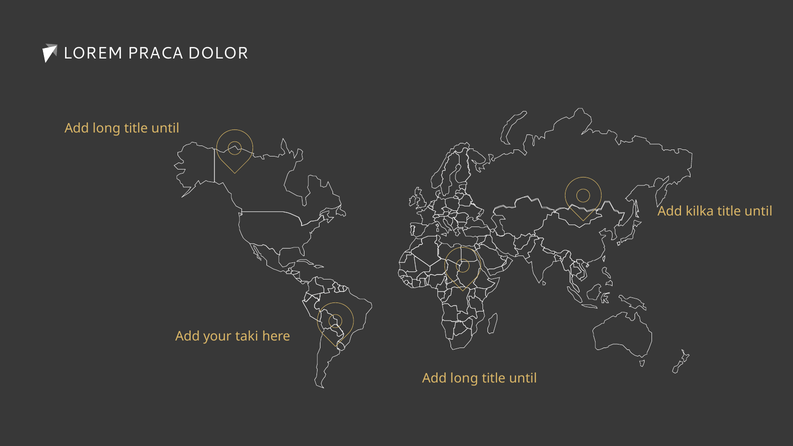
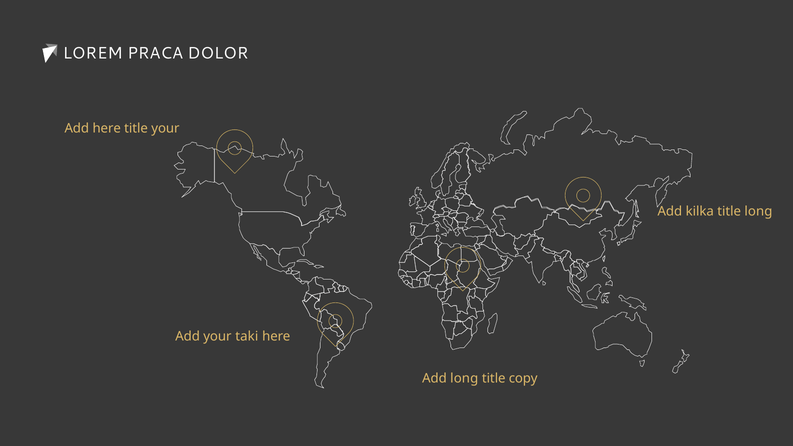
long: long -> here (107, 129)
until: until -> your (165, 129)
until: until -> long (758, 211)
until: until -> copy (523, 378)
